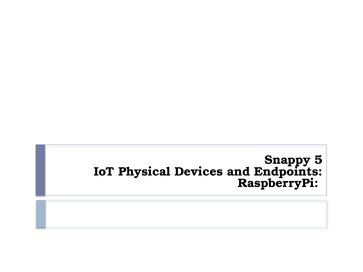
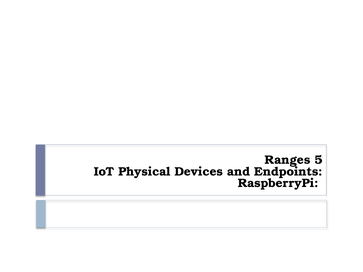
Snappy: Snappy -> Ranges (288, 160)
